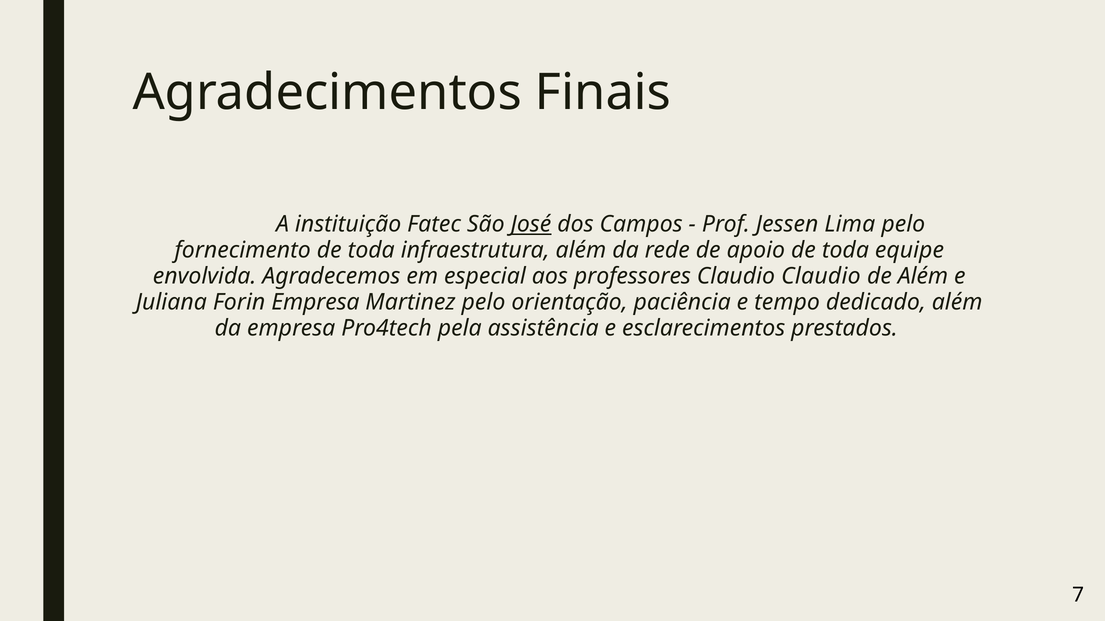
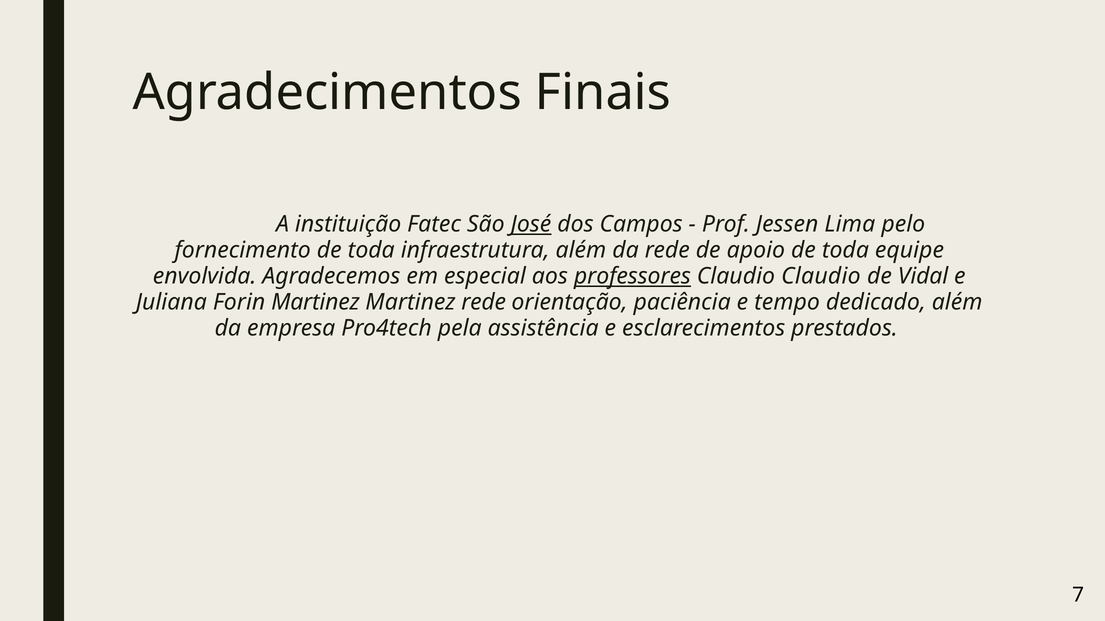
professores underline: none -> present (632, 276)
de Além: Além -> Vidal (923, 276)
Forin Empresa: Empresa -> Martinez (315, 302)
Martinez pelo: pelo -> rede (484, 302)
